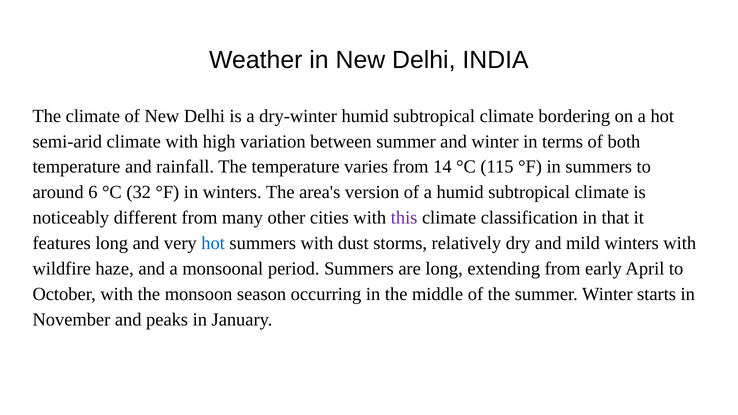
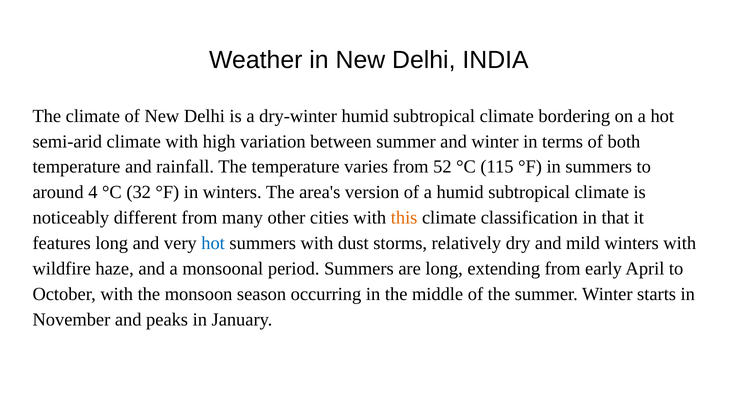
14: 14 -> 52 (442, 167)
6: 6 -> 4 (93, 192)
this colour: purple -> orange (404, 218)
